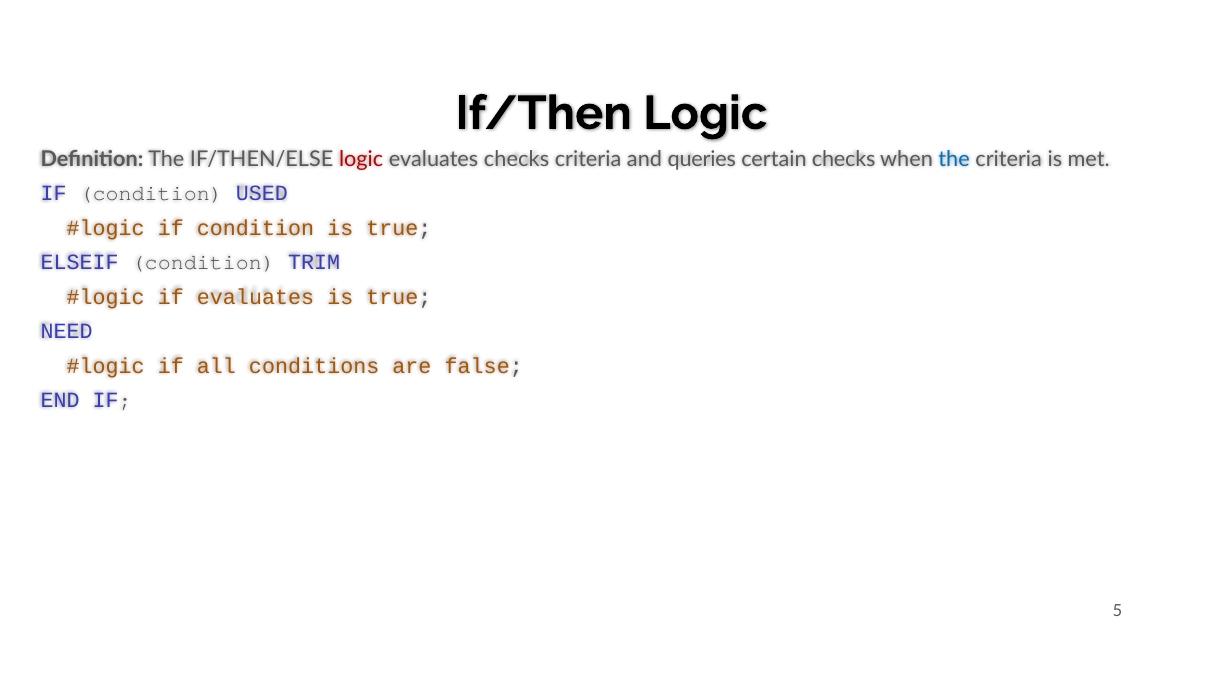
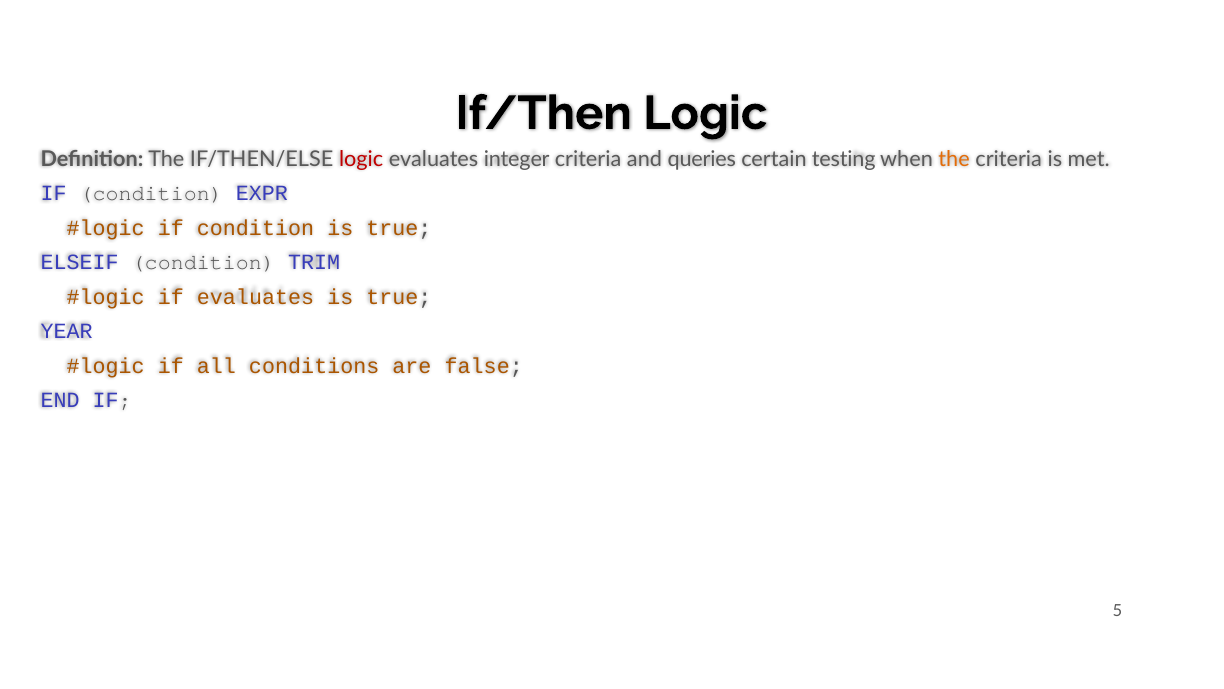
evaluates checks: checks -> integer (517, 159)
certain checks: checks -> testing (844, 159)
the colour: blue -> orange (954, 159)
USED: USED -> EXPR (262, 194)
NEED: NEED -> YEAR (67, 331)
